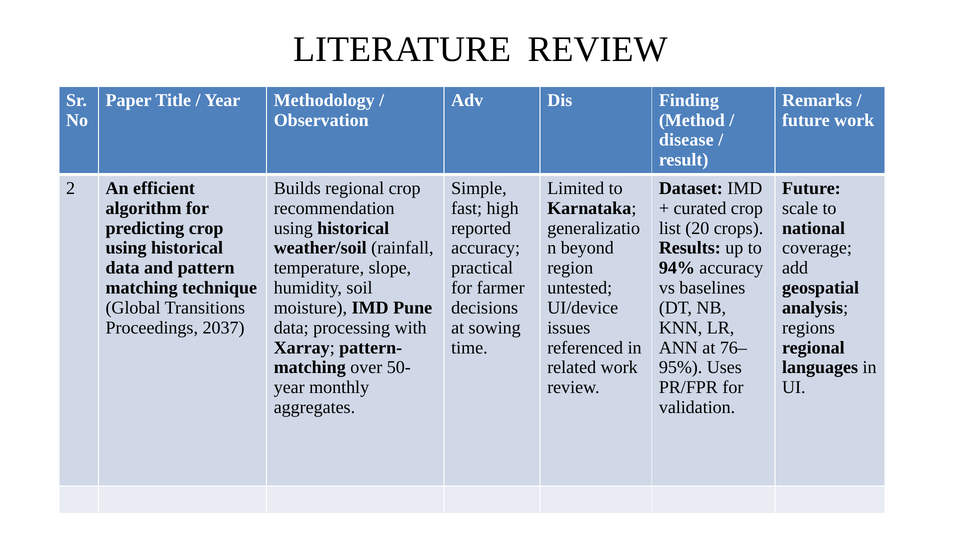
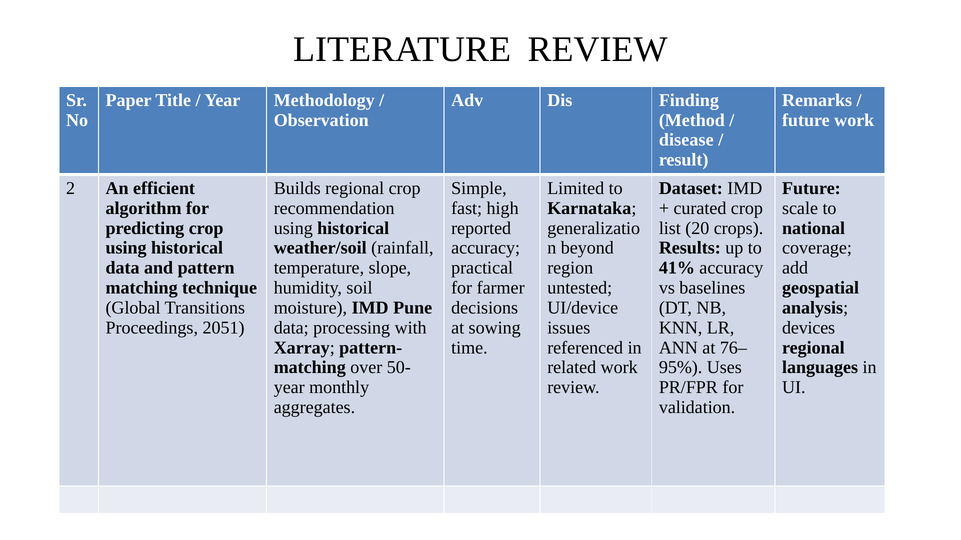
94%: 94% -> 41% (677, 268)
2037: 2037 -> 2051 (224, 328)
regions: regions -> devices (809, 328)
